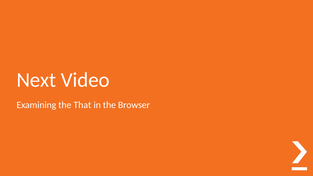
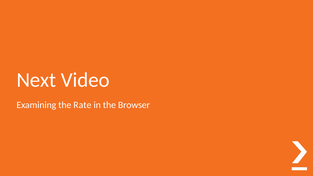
That: That -> Rate (82, 105)
